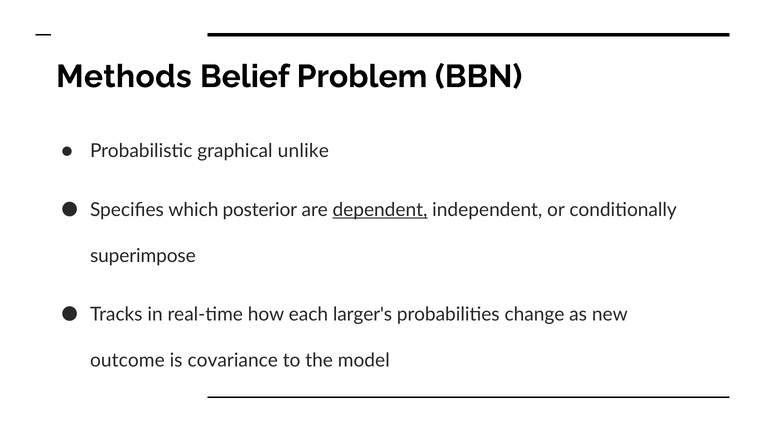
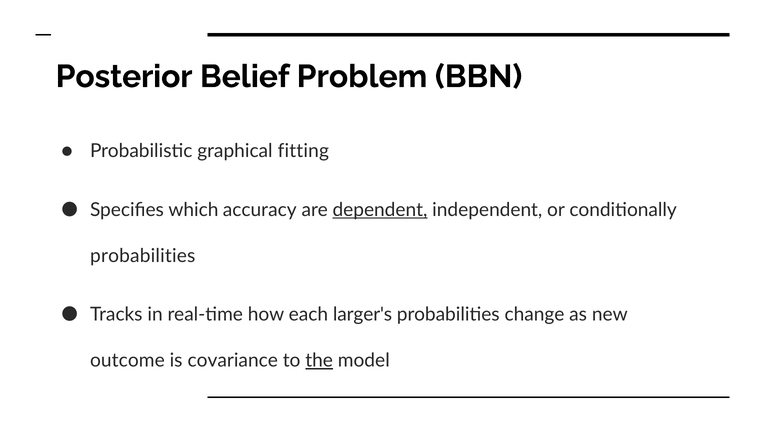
Methods: Methods -> Posterior (124, 76)
unlike: unlike -> fitting (303, 151)
posterior: posterior -> accuracy (260, 210)
superimpose: superimpose -> probabilities (143, 255)
the underline: none -> present (319, 360)
